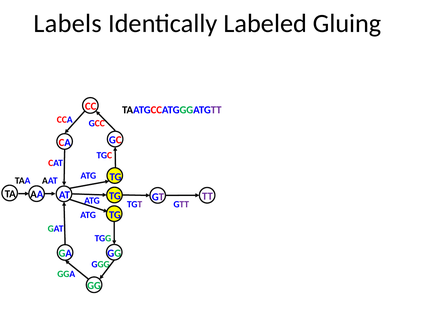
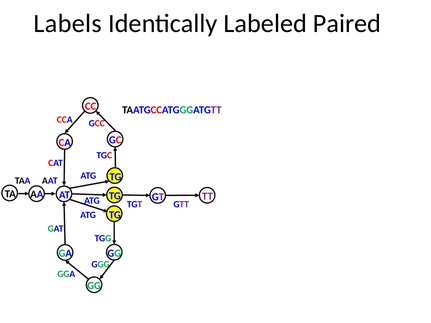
Gluing: Gluing -> Paired (347, 23)
